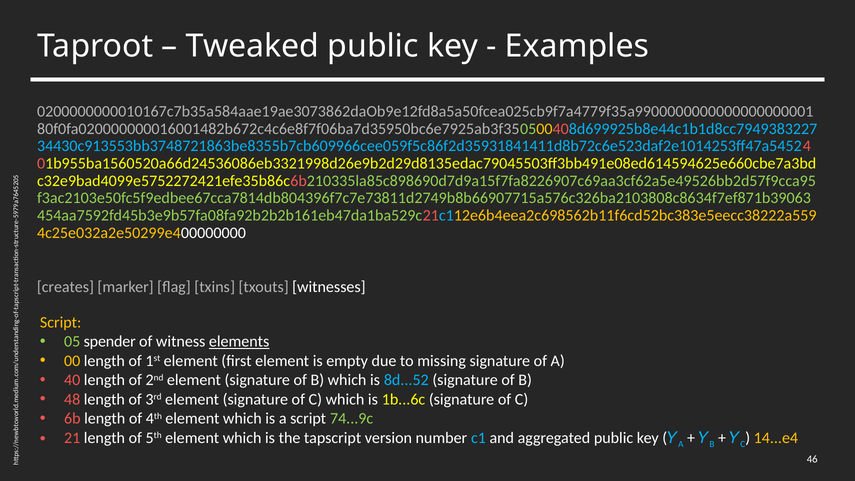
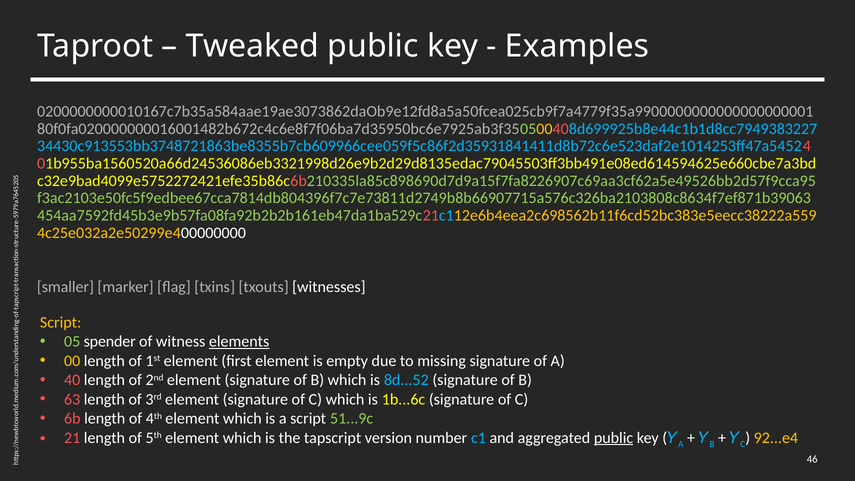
creates: creates -> smaller (65, 287)
48: 48 -> 63 (72, 399)
74...9c: 74...9c -> 51...9c (352, 419)
public underline: none -> present (614, 438)
14...e4: 14...e4 -> 92...e4 (776, 438)
